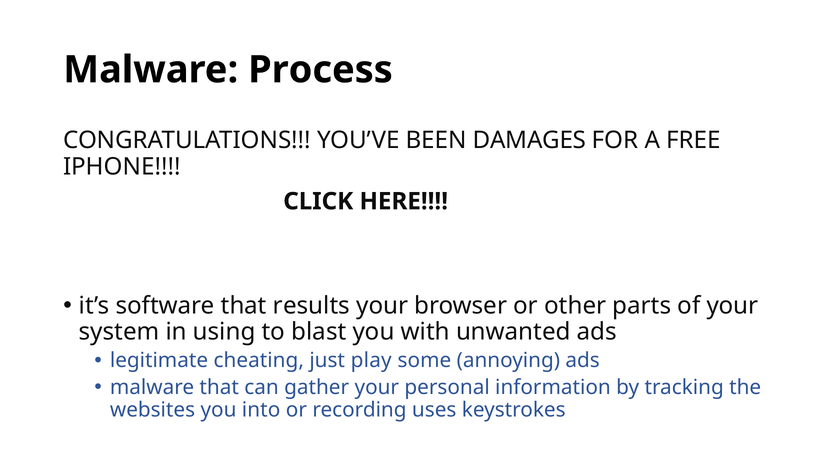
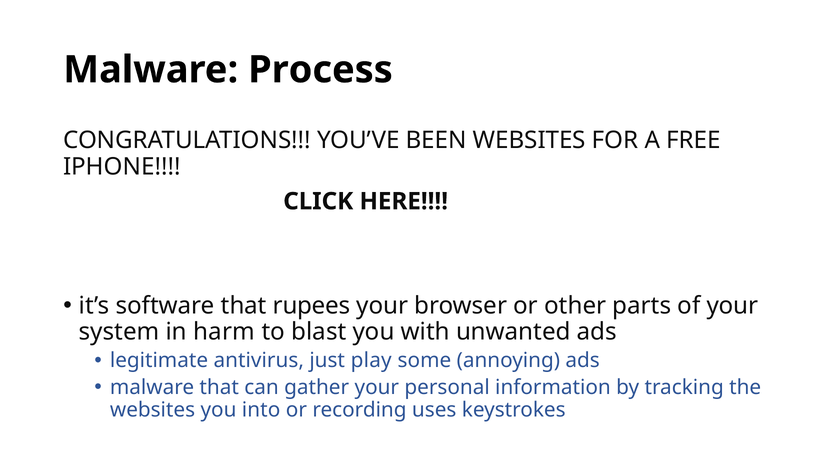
BEEN DAMAGES: DAMAGES -> WEBSITES (529, 140)
results: results -> rupees (312, 306)
using: using -> harm (224, 332)
cheating: cheating -> antivirus (259, 360)
